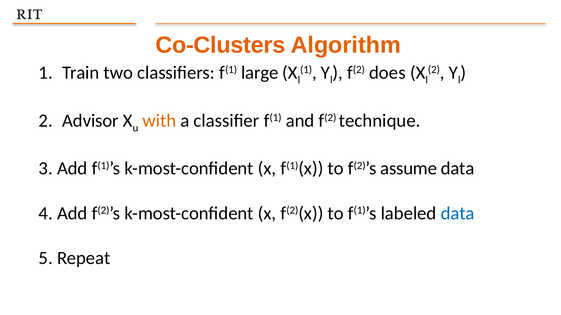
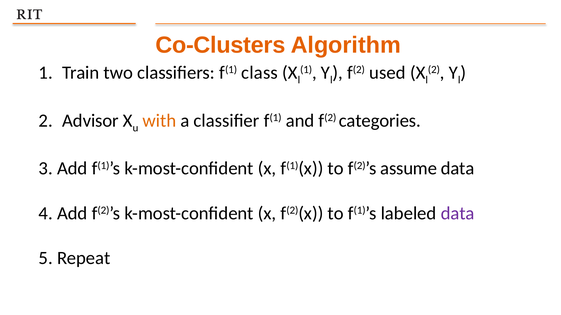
large: large -> class (260, 73)
does: does -> used (387, 73)
technique: technique -> categories (380, 121)
data colour: blue -> purple (458, 214)
